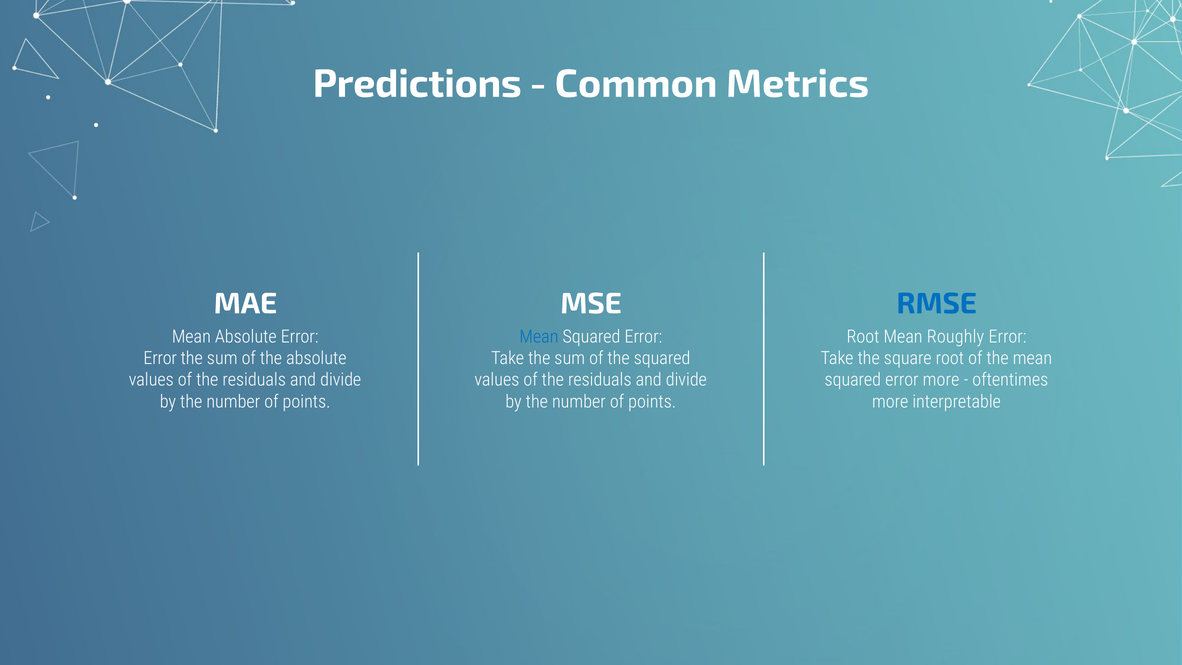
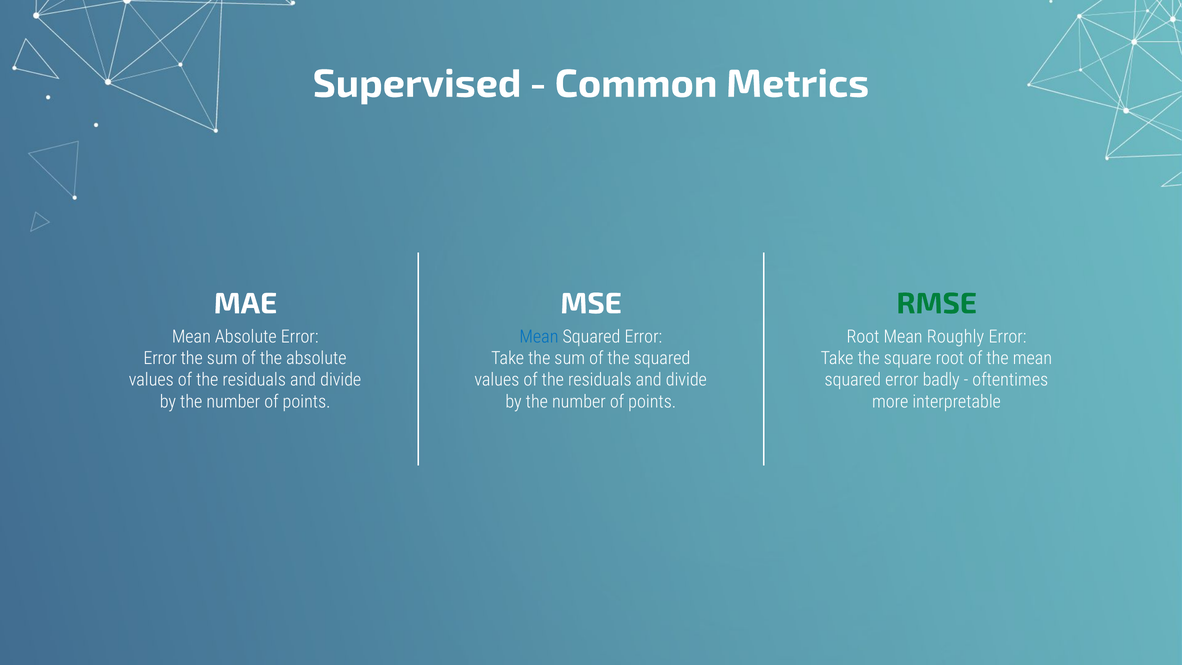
Predictions: Predictions -> Supervised (417, 84)
RMSE colour: blue -> green (937, 303)
error more: more -> badly (941, 380)
